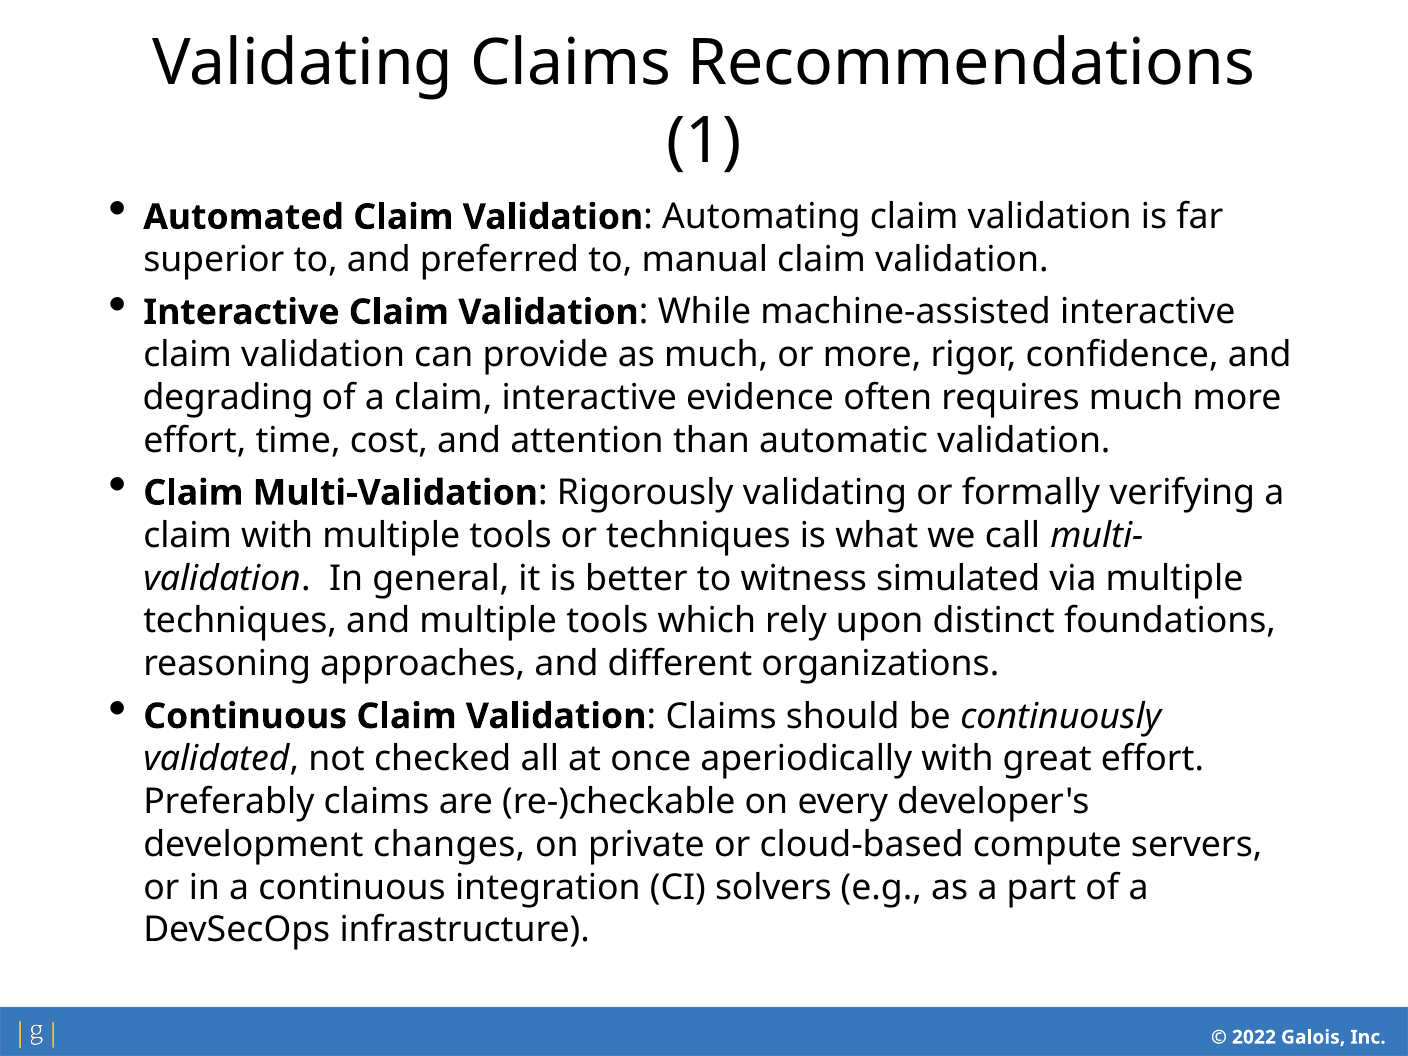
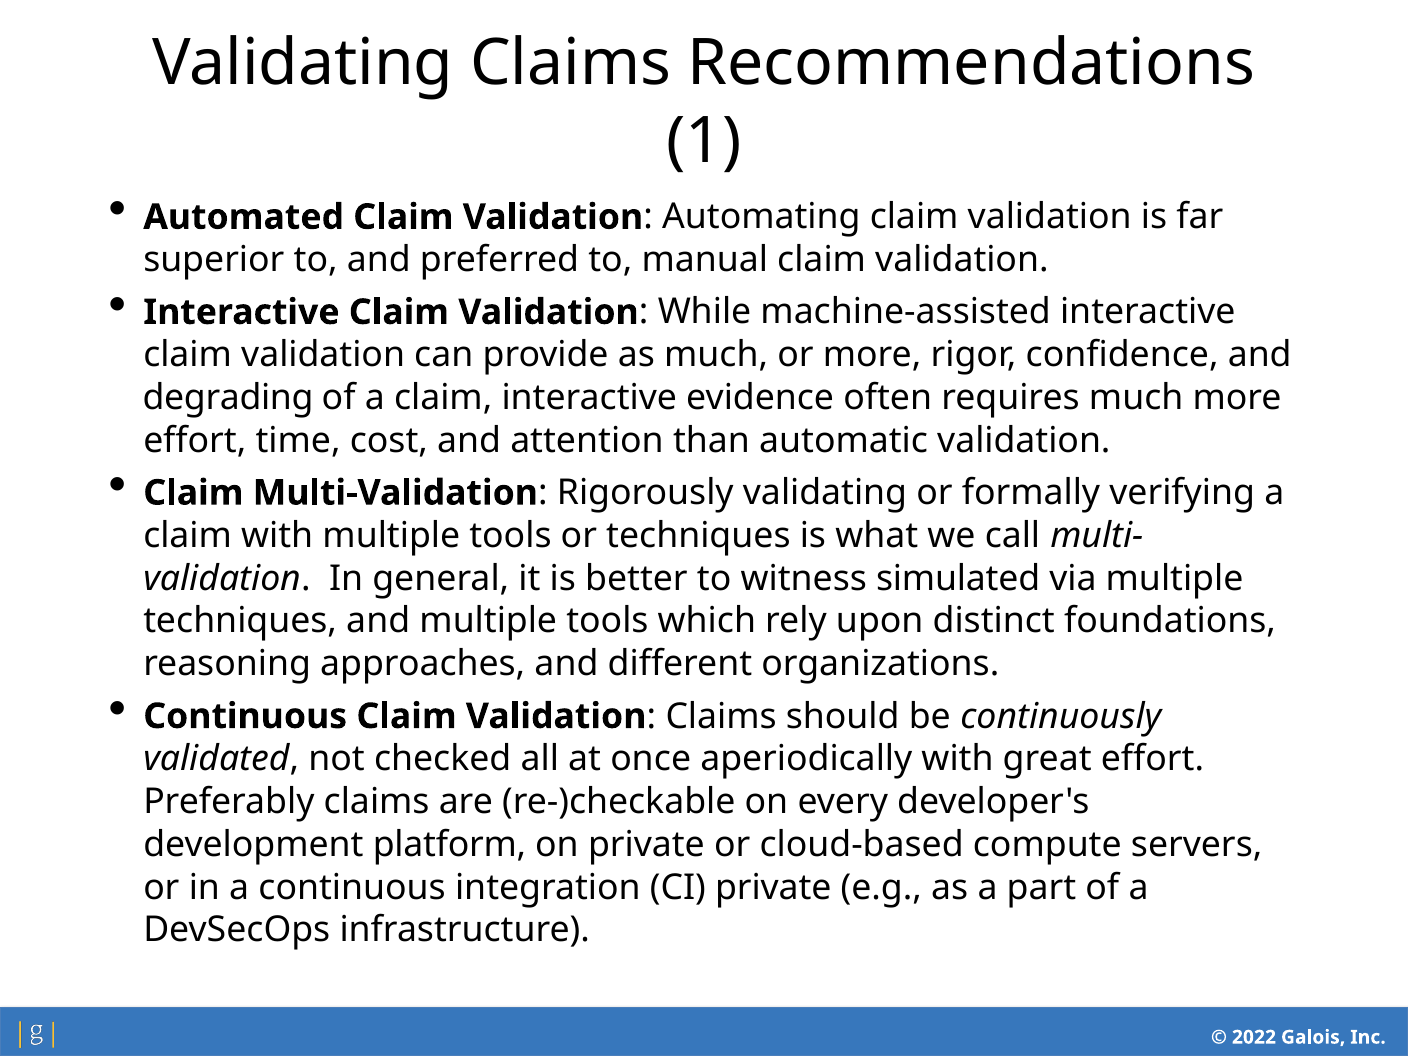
changes: changes -> platform (449, 845)
CI solvers: solvers -> private (773, 887)
